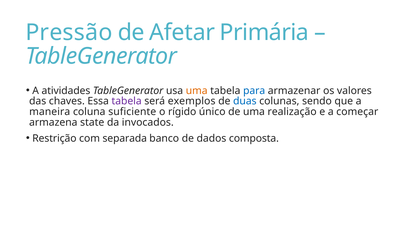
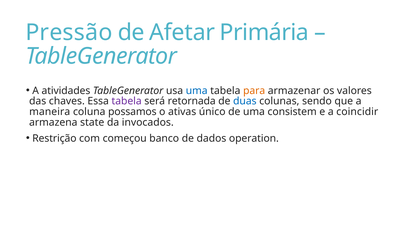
uma colour: orange -> blue (197, 91)
para colour: blue -> orange (254, 91)
exemplos: exemplos -> retornada (192, 101)
suficiente: suficiente -> possamos (132, 112)
rígido: rígido -> ativas (182, 112)
realização: realização -> consistem (292, 112)
começar: começar -> coincidir (357, 112)
separada: separada -> começou (125, 139)
composta: composta -> operation (254, 139)
